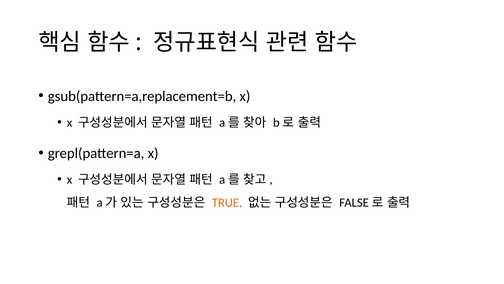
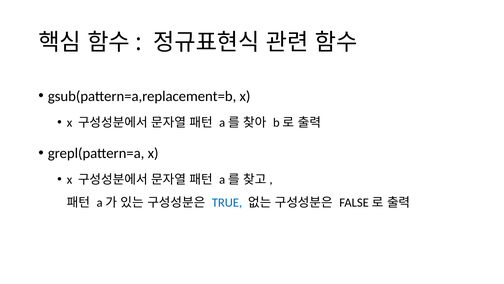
TRUE colour: orange -> blue (227, 202)
